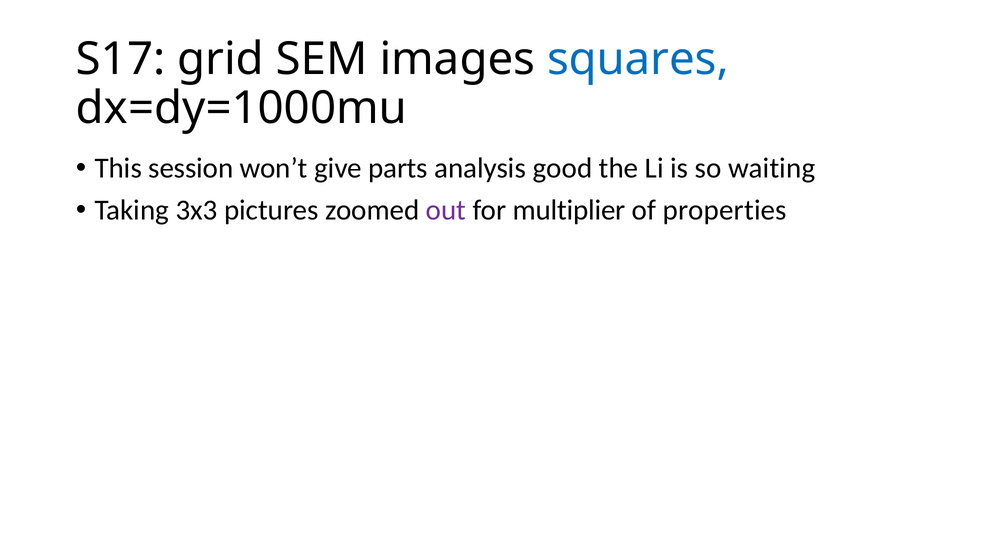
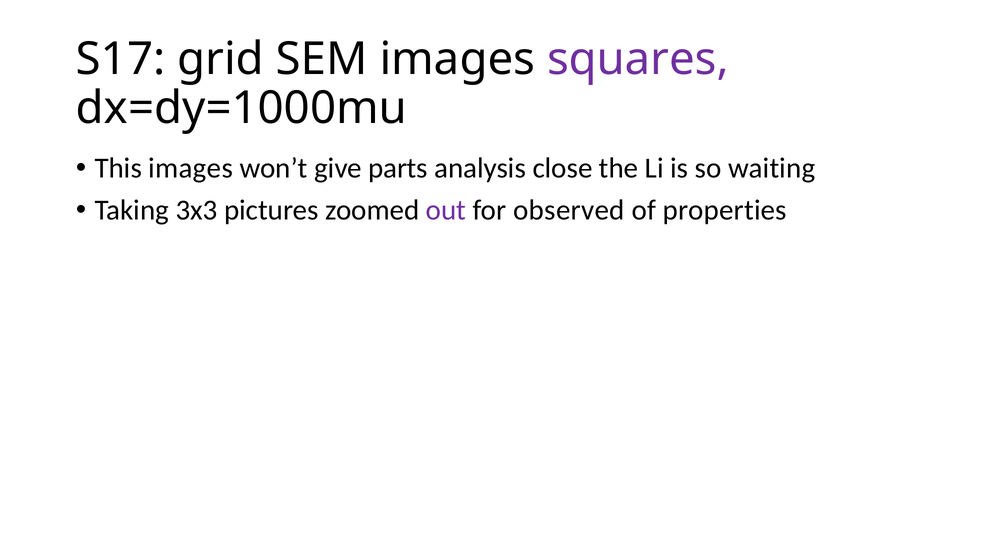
squares colour: blue -> purple (638, 59)
This session: session -> images (191, 168)
good: good -> close (563, 168)
multiplier: multiplier -> observed (569, 210)
